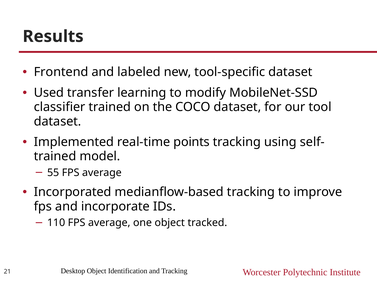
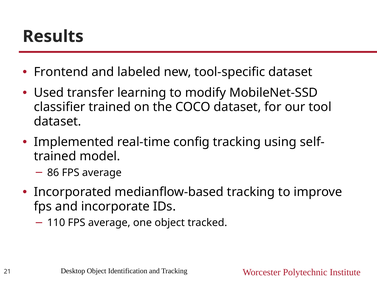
points: points -> config (192, 142)
55: 55 -> 86 (53, 172)
